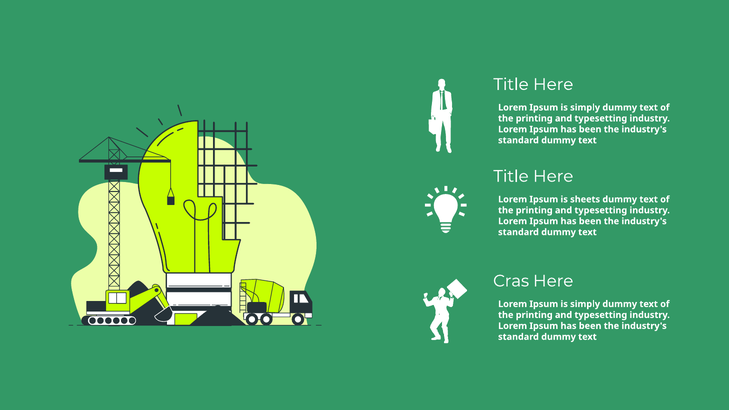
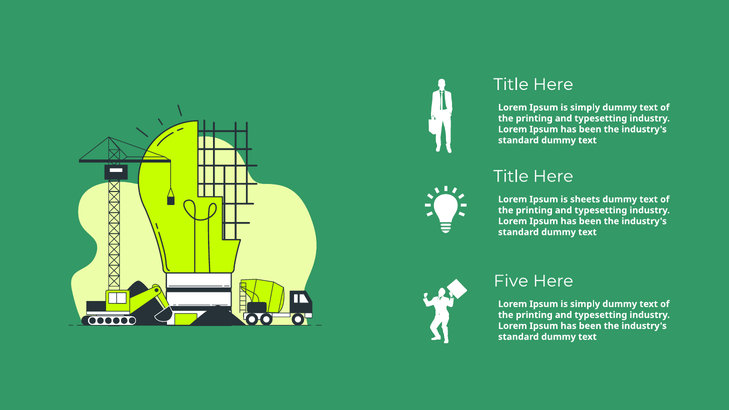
Cras: Cras -> Five (511, 281)
